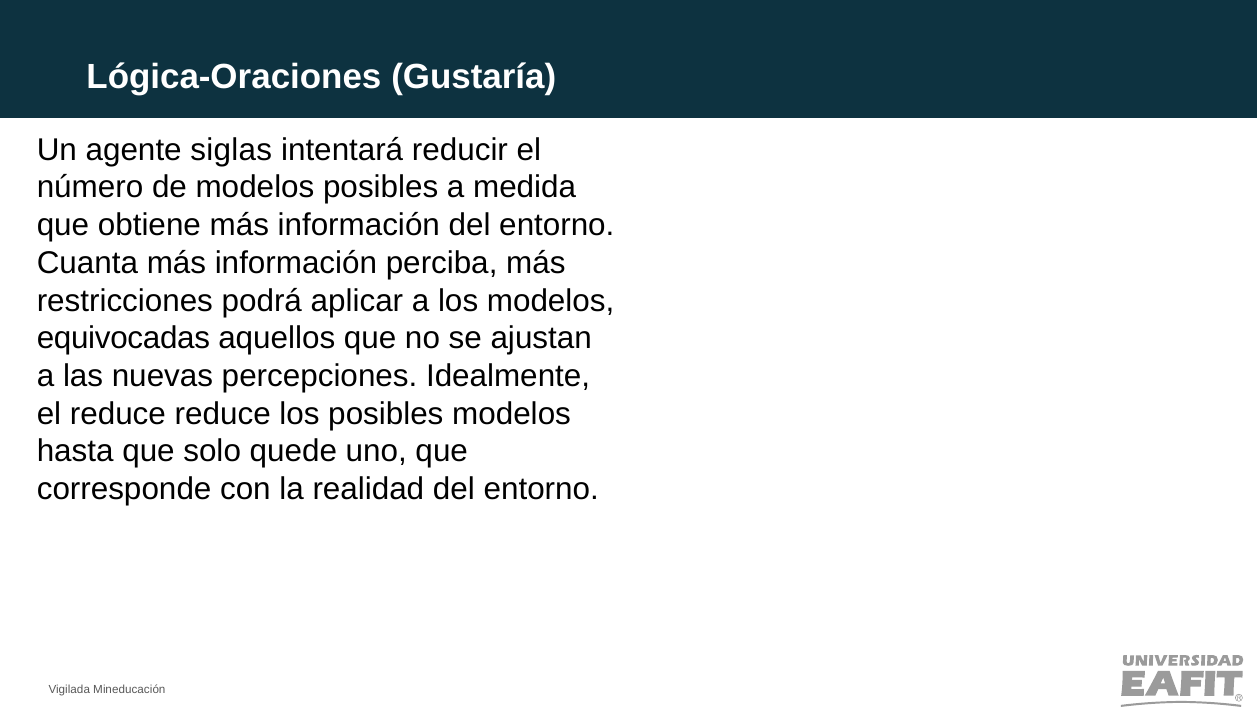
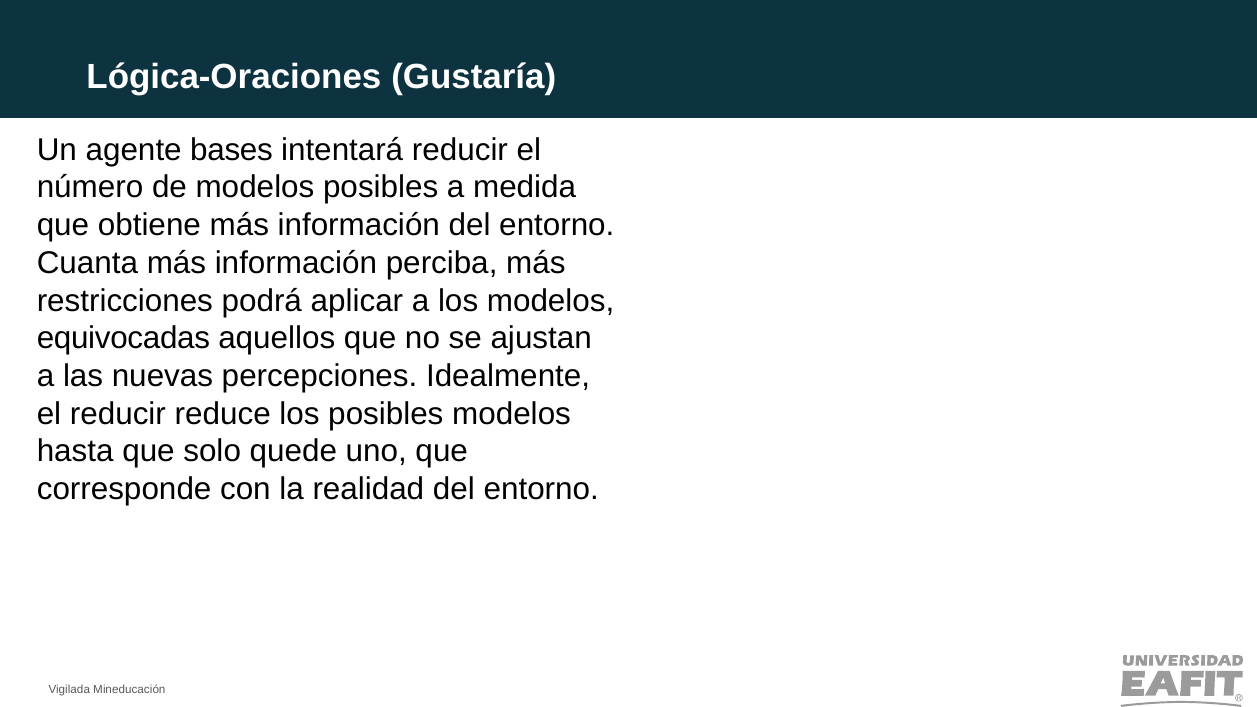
siglas: siglas -> bases (232, 150)
el reduce: reduce -> reducir (118, 414)
